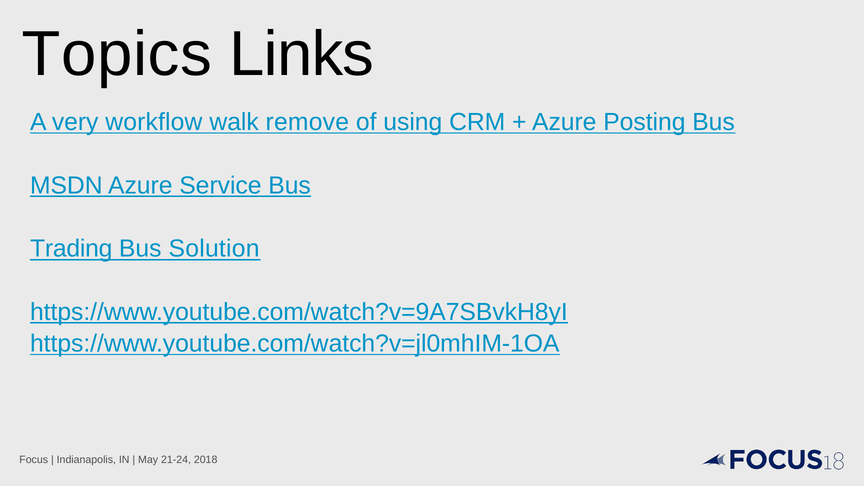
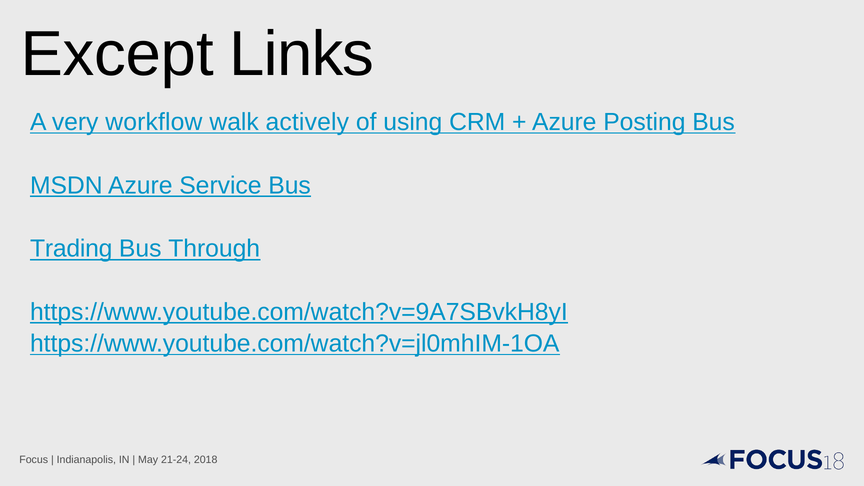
Topics: Topics -> Except (117, 54)
remove: remove -> actively (307, 122)
Solution: Solution -> Through (214, 249)
